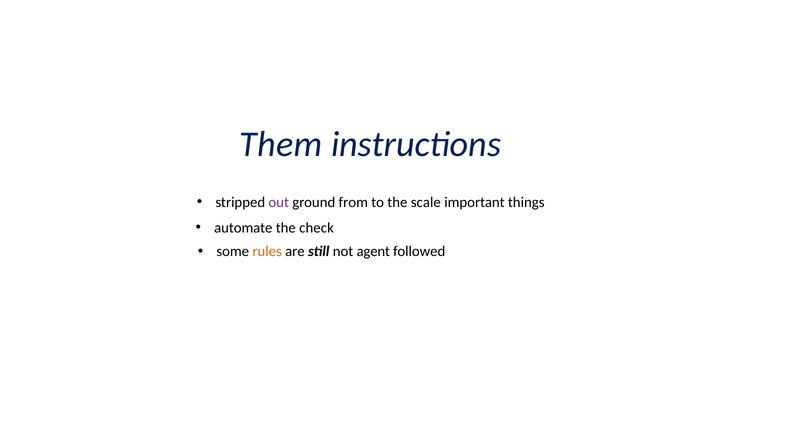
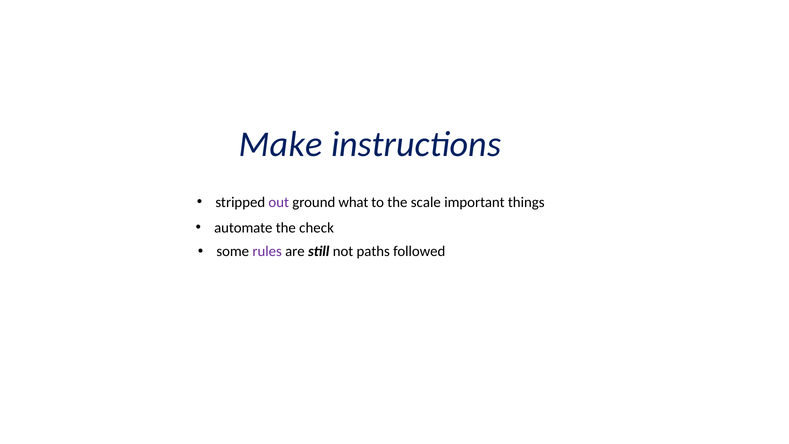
Them: Them -> Make (281, 144)
from: from -> what (353, 202)
rules colour: orange -> purple (267, 251)
agent: agent -> paths (373, 251)
